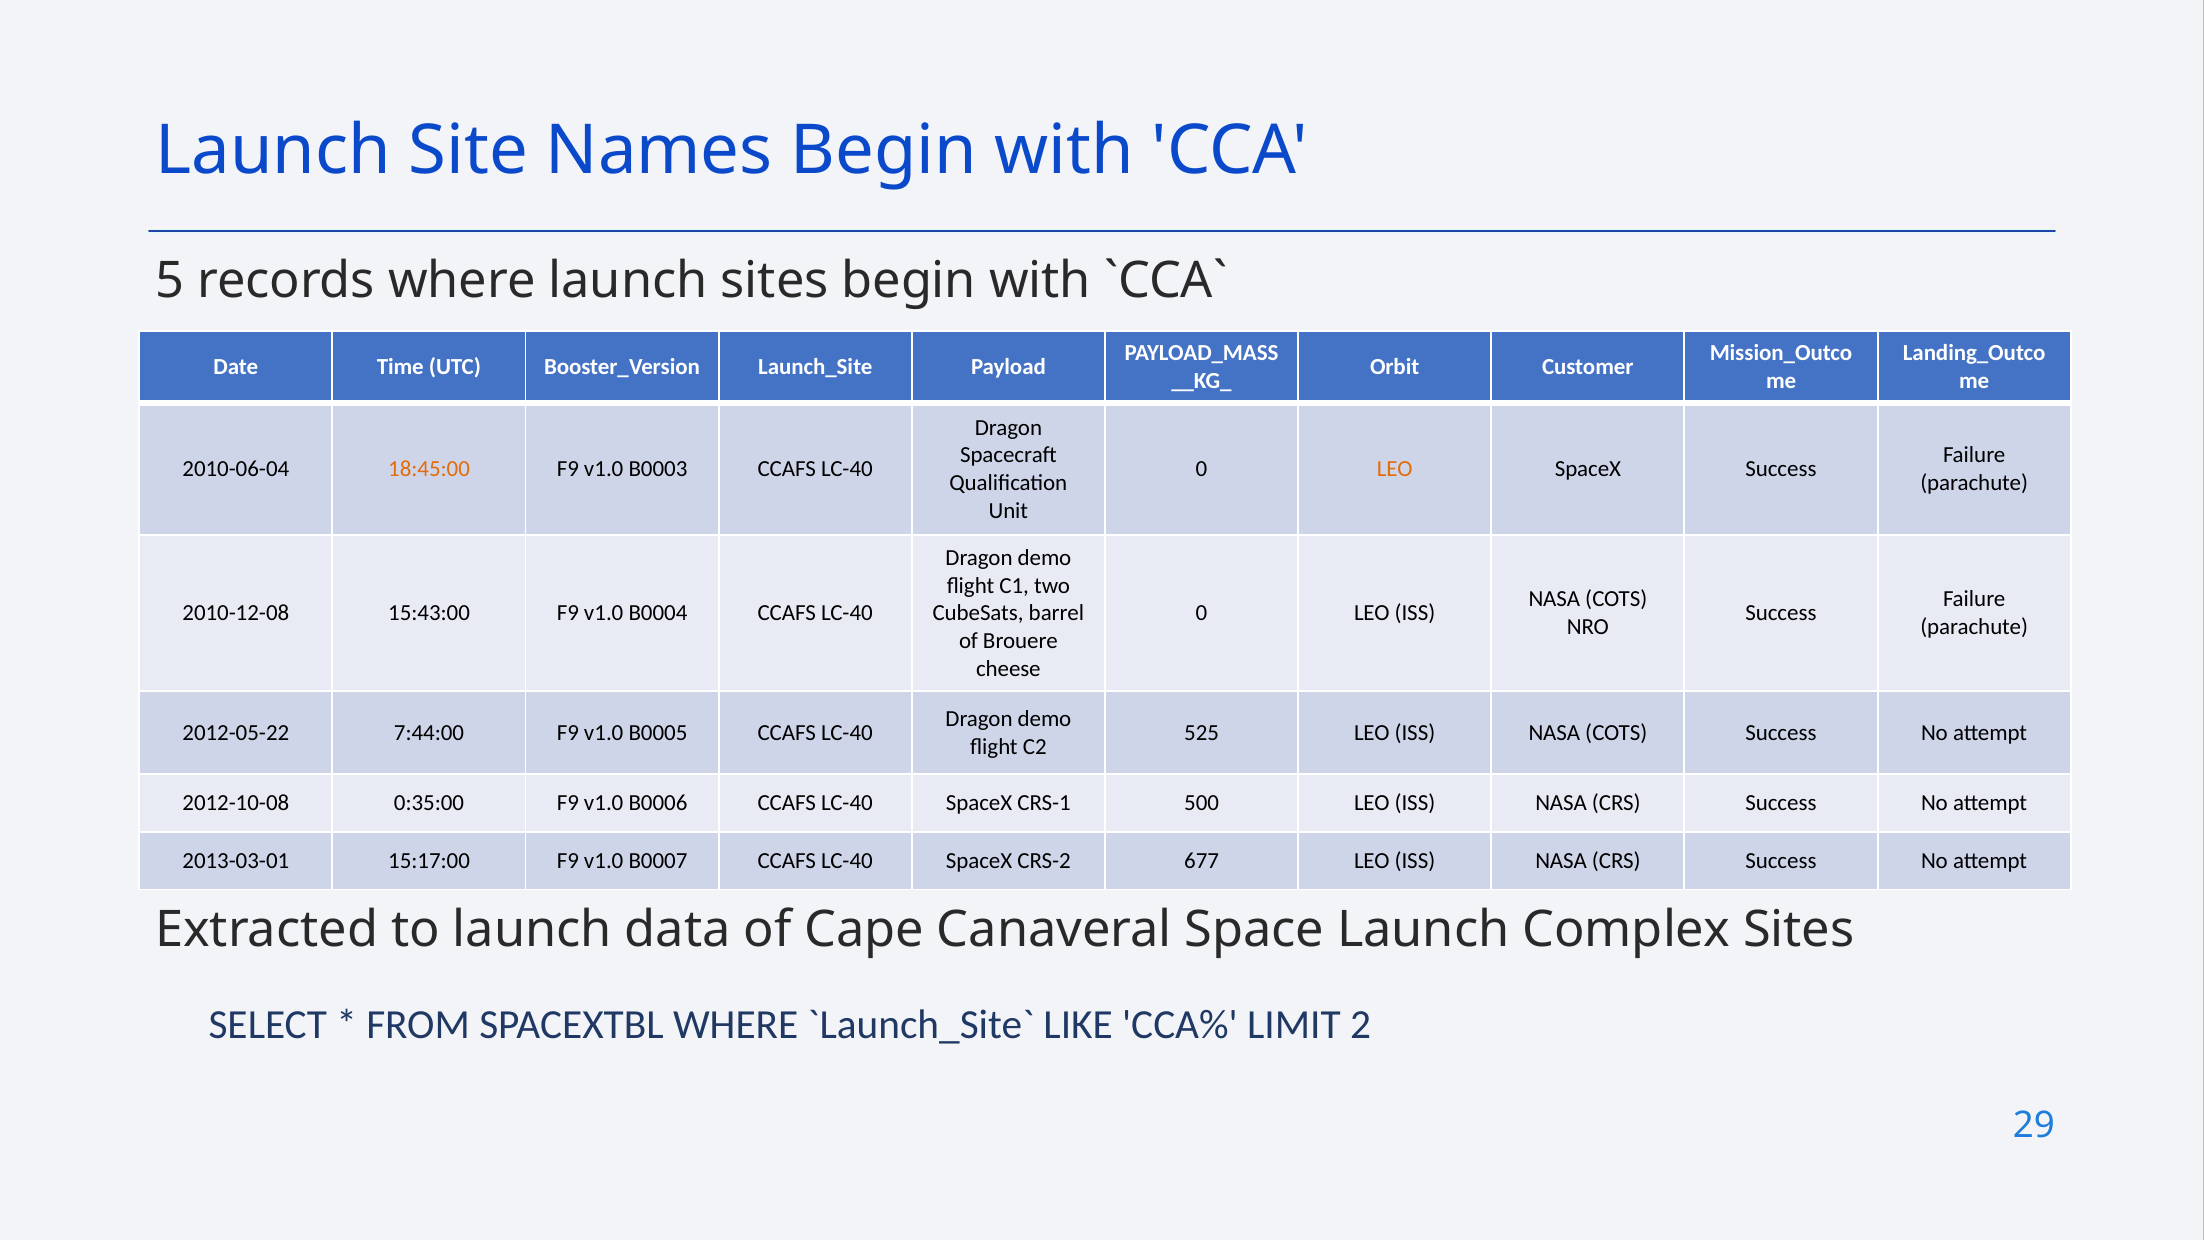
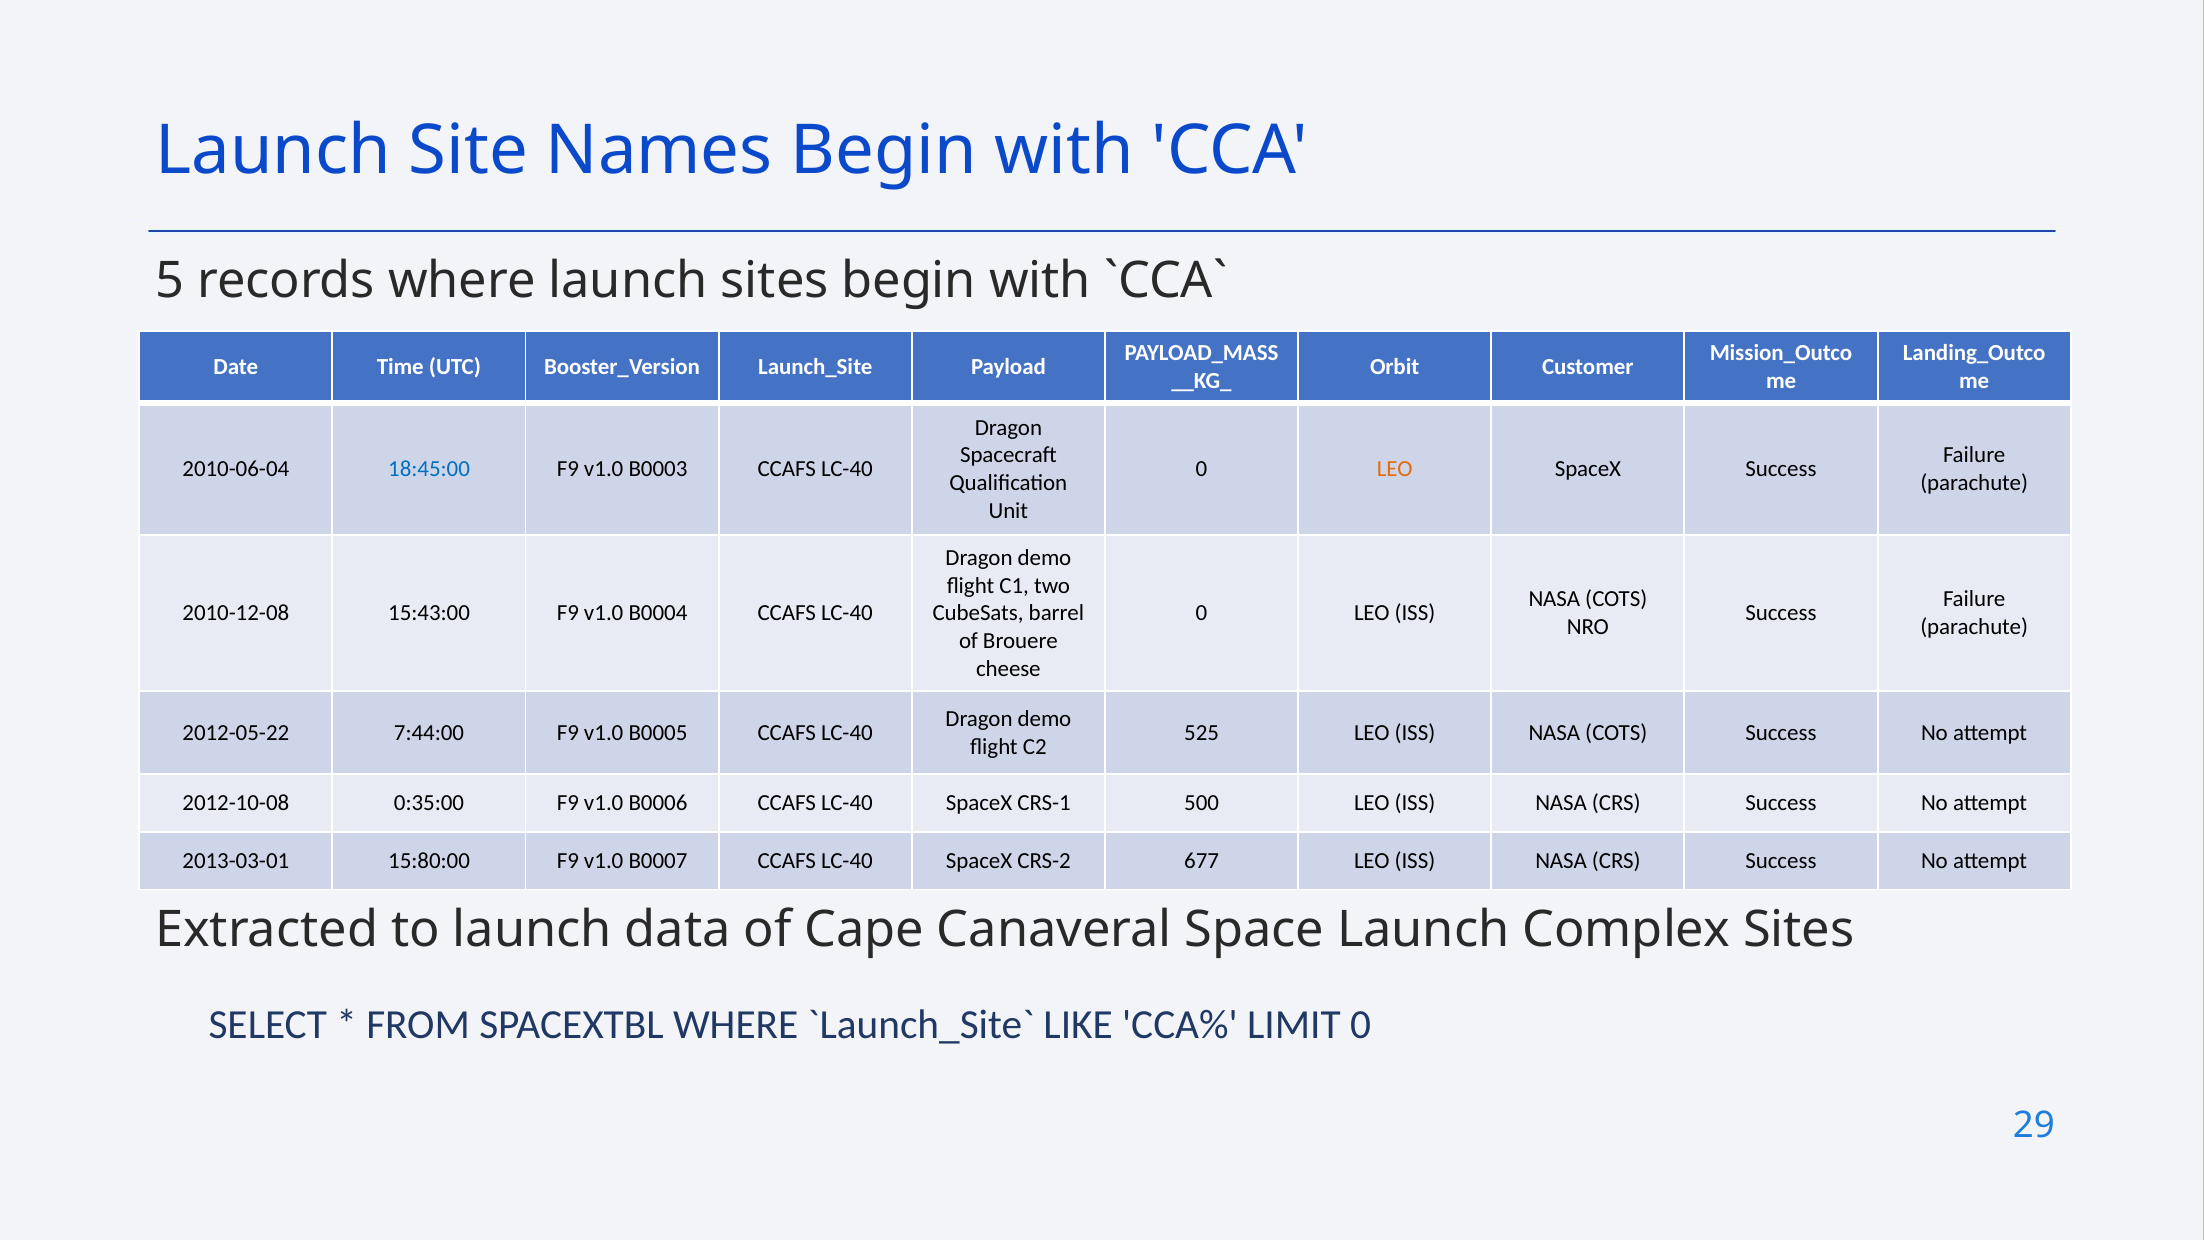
18:45:00 colour: orange -> blue (429, 469)
15:17:00: 15:17:00 -> 15:80:00 (429, 861)
LIMIT 2: 2 -> 0 (1361, 1025)
